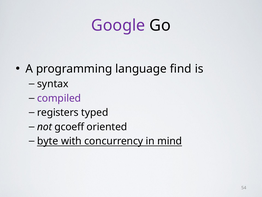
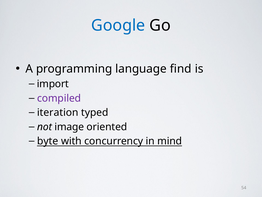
Google colour: purple -> blue (118, 25)
syntax: syntax -> import (53, 84)
registers: registers -> iteration (58, 112)
gcoeff: gcoeff -> image (69, 127)
